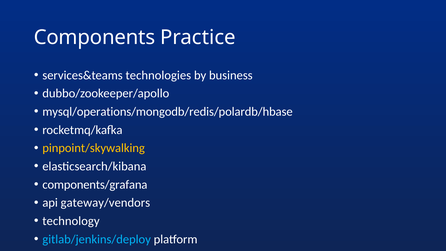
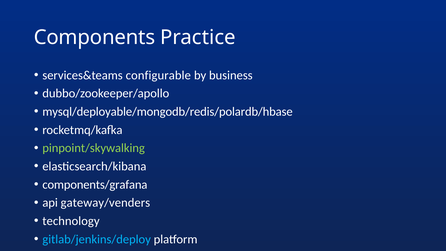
technologies: technologies -> configurable (158, 75)
mysql/operations/mongodb/redis/polardb/hbase: mysql/operations/mongodb/redis/polardb/hbase -> mysql/deployable/mongodb/redis/polardb/hbase (168, 112)
pinpoint/skywalking colour: yellow -> light green (94, 148)
gateway/vendors: gateway/vendors -> gateway/venders (105, 203)
